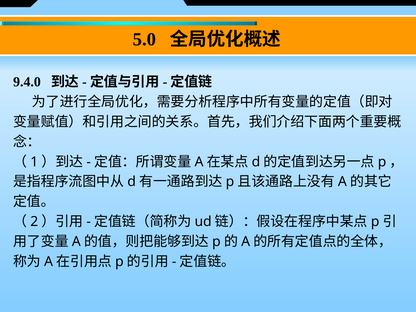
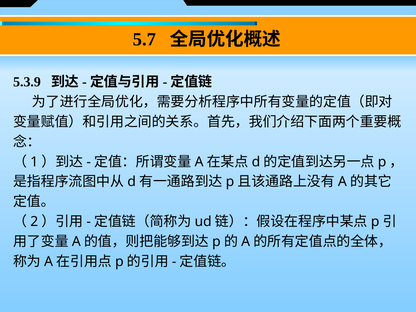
5.0: 5.0 -> 5.7 (144, 40)
9.4.0: 9.4.0 -> 5.3.9 (27, 82)
